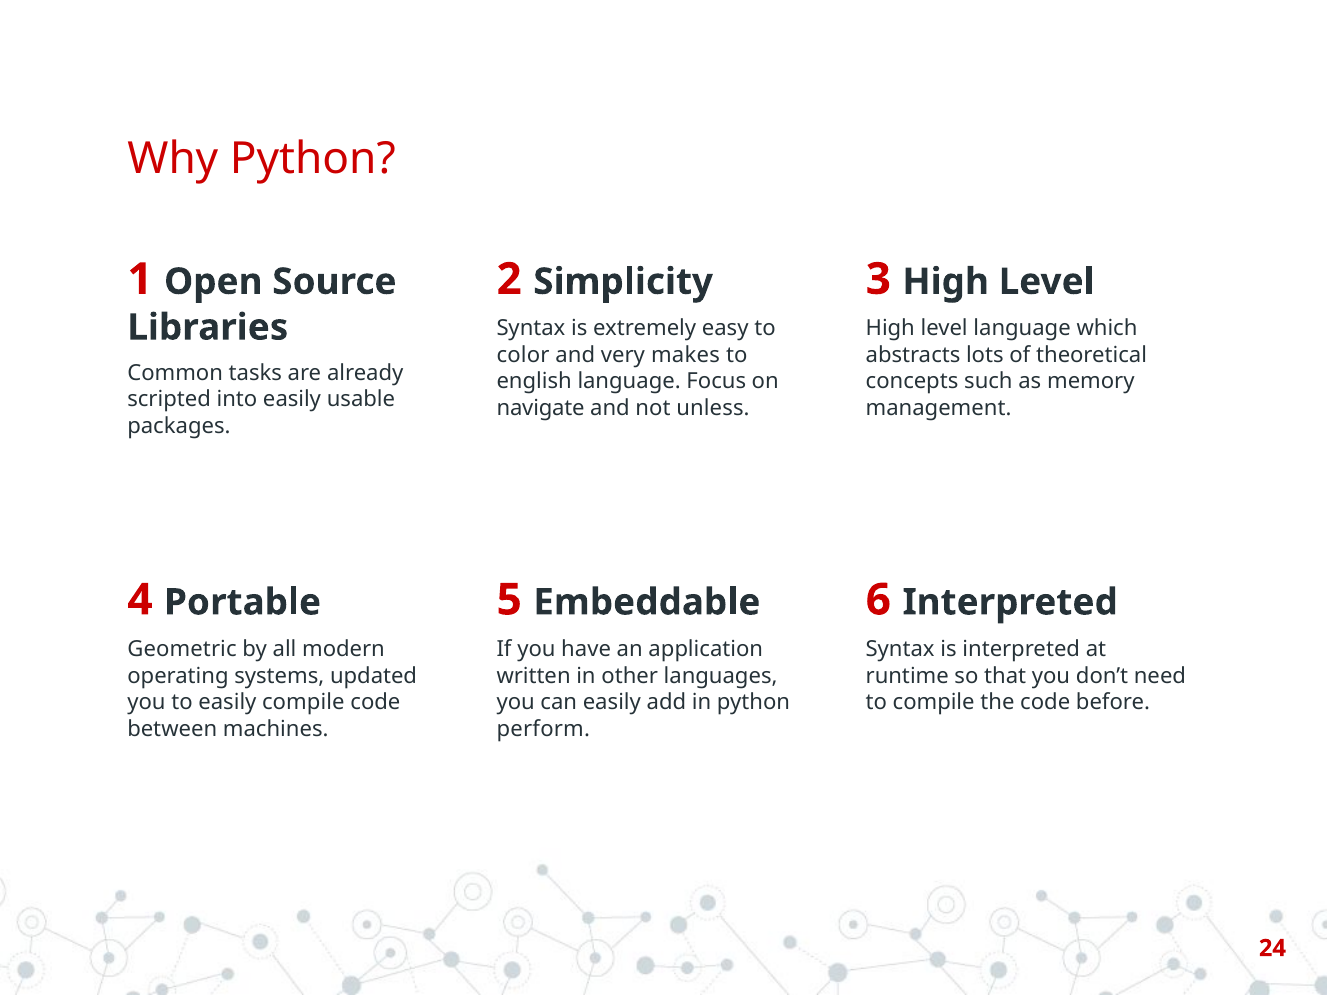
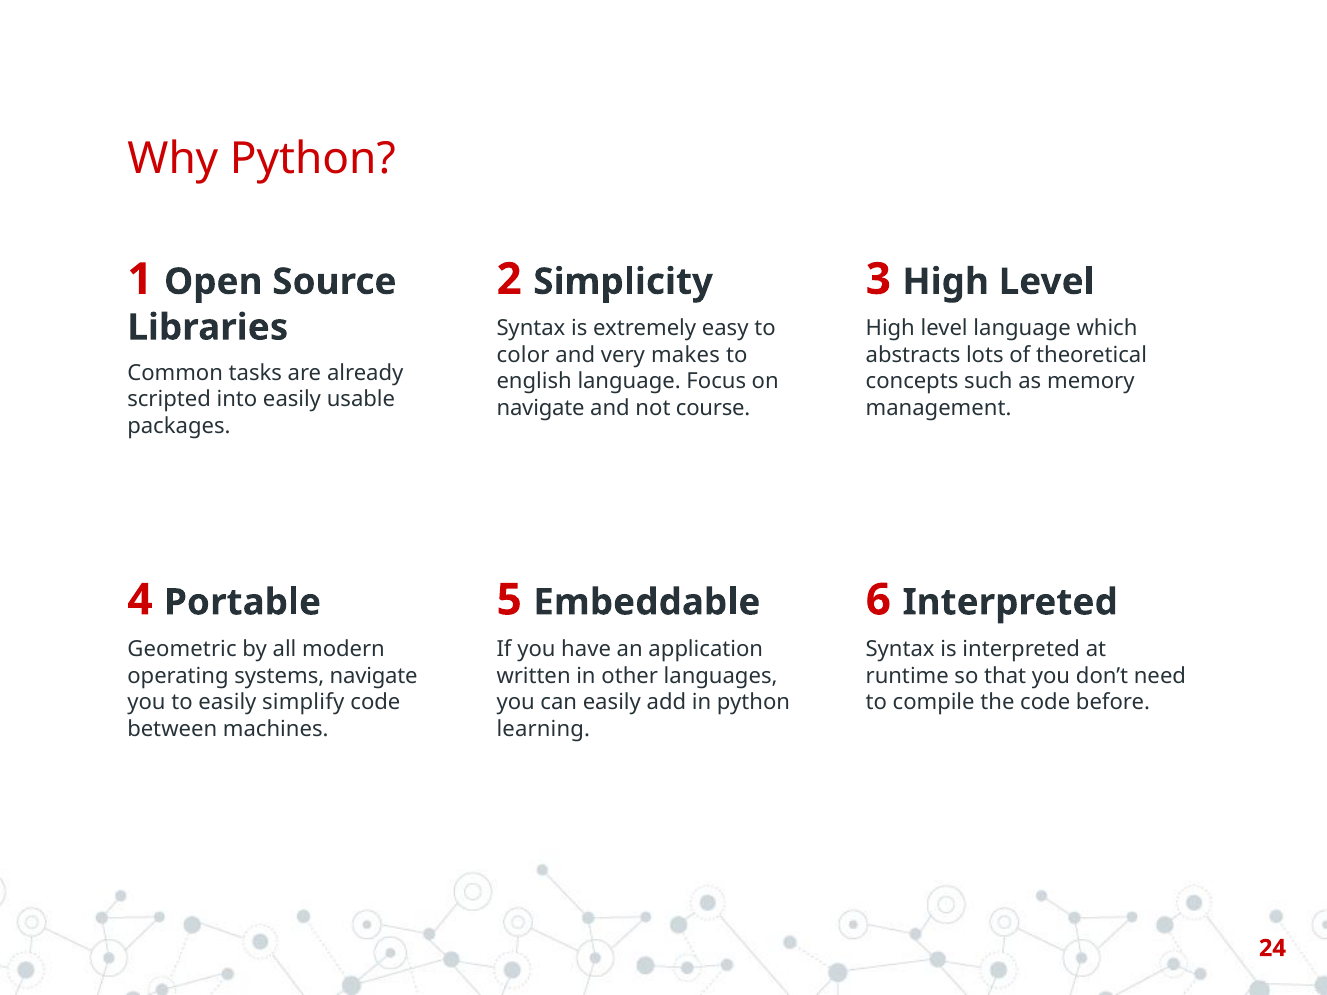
unless: unless -> course (713, 408)
systems updated: updated -> navigate (374, 676)
easily compile: compile -> simplify (303, 702)
perform: perform -> learning (543, 729)
